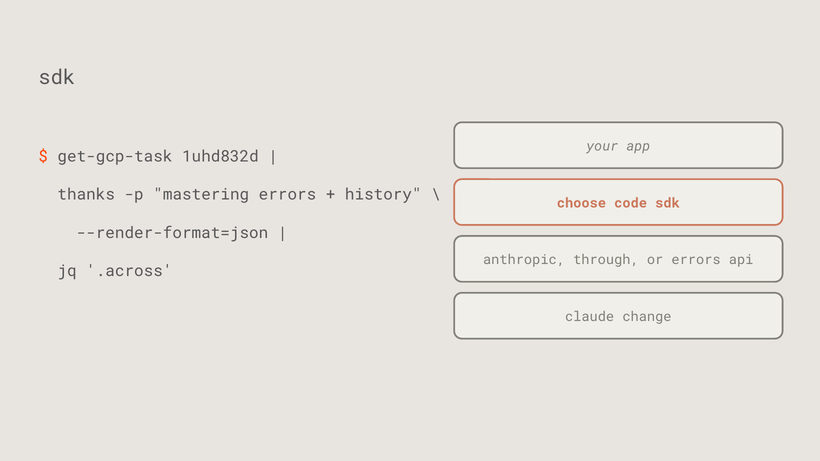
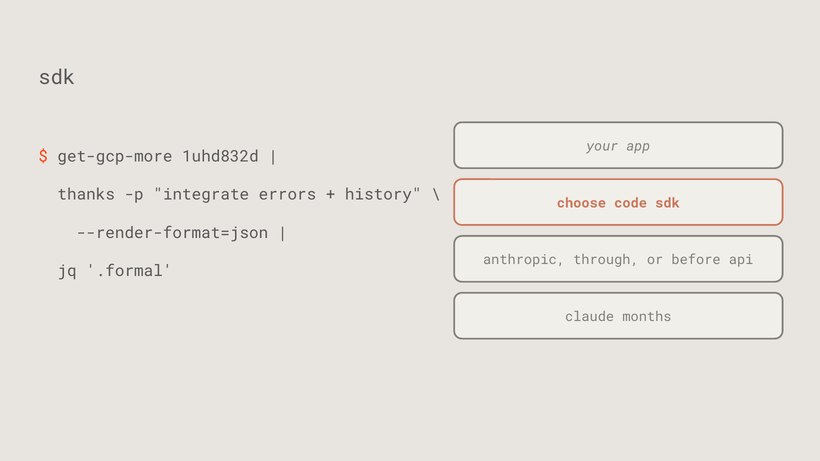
get-gcp-task: get-gcp-task -> get-gcp-more (115, 156)
mastering: mastering -> integrate (201, 195)
or errors: errors -> before (696, 260)
.across: .across -> .formal (129, 271)
change: change -> months (647, 317)
